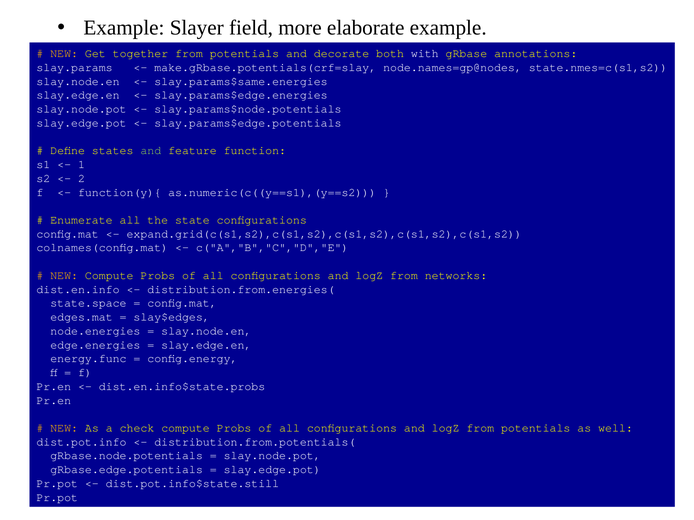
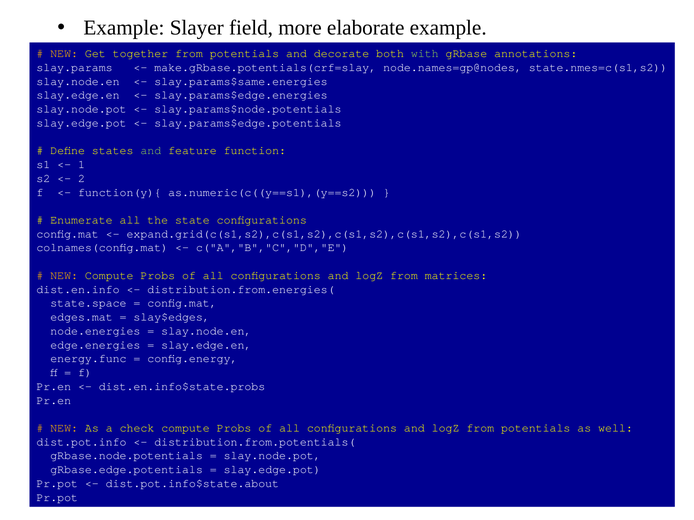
with colour: white -> light green (425, 54)
networks: networks -> matrices (456, 276)
dist.pot.info$state.still: dist.pot.info$state.still -> dist.pot.info$state.about (192, 484)
